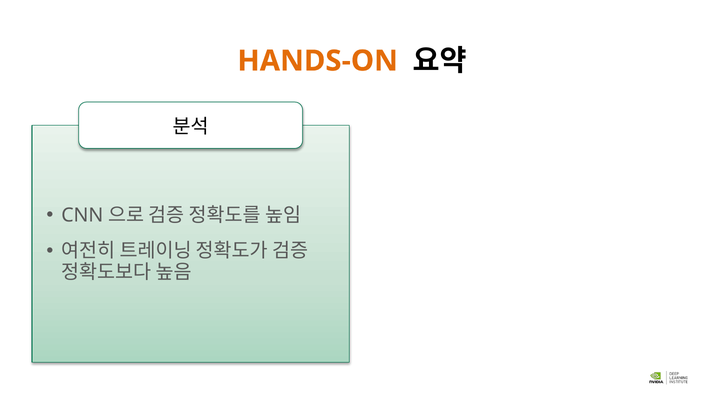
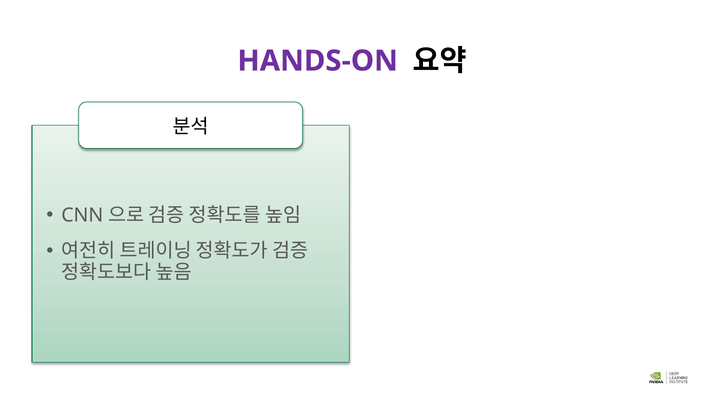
HANDS-ON colour: orange -> purple (318, 61)
